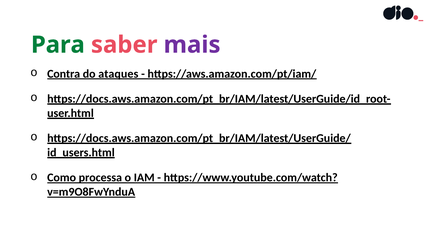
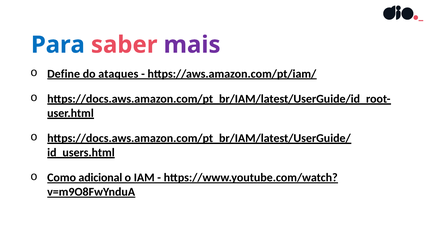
Para colour: green -> blue (58, 45)
Contra: Contra -> Define (64, 74)
processa: processa -> adicional (100, 178)
